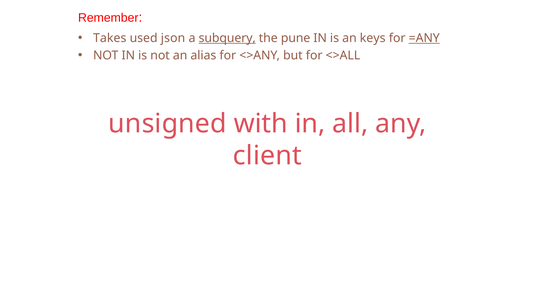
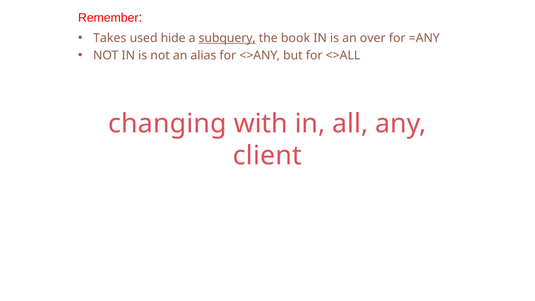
json: json -> hide (173, 38)
pune: pune -> book (295, 38)
keys: keys -> over (373, 38)
=ANY underline: present -> none (424, 38)
unsigned: unsigned -> changing (167, 124)
